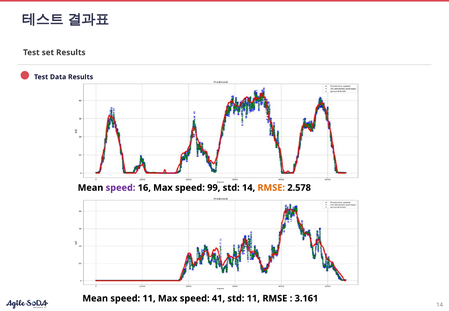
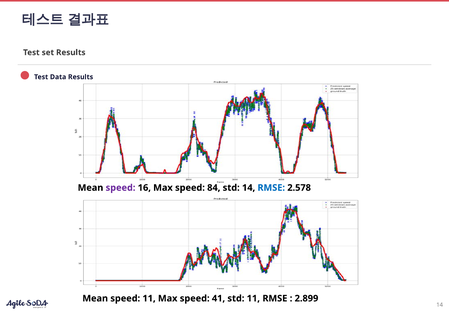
99: 99 -> 84 (214, 188)
RMSE colour: orange -> blue (271, 188)
3.161: 3.161 -> 2.899 (306, 298)
